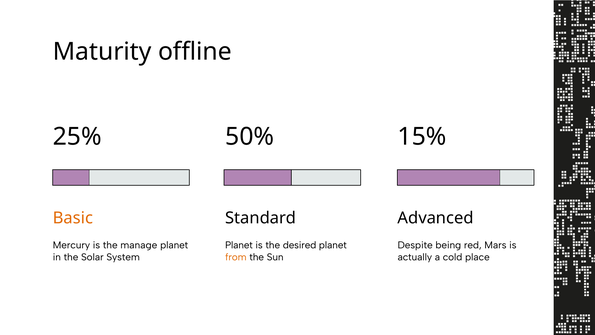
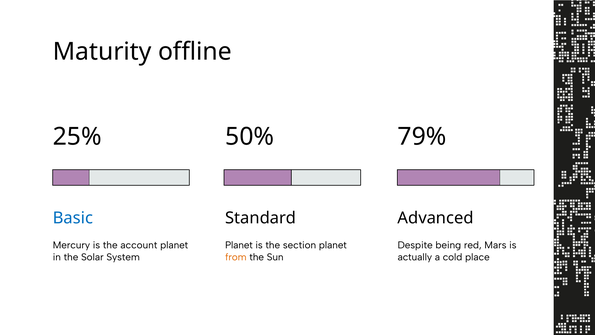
15%: 15% -> 79% (422, 136)
Basic colour: orange -> blue (73, 218)
manage: manage -> account (139, 245)
desired: desired -> section (300, 245)
